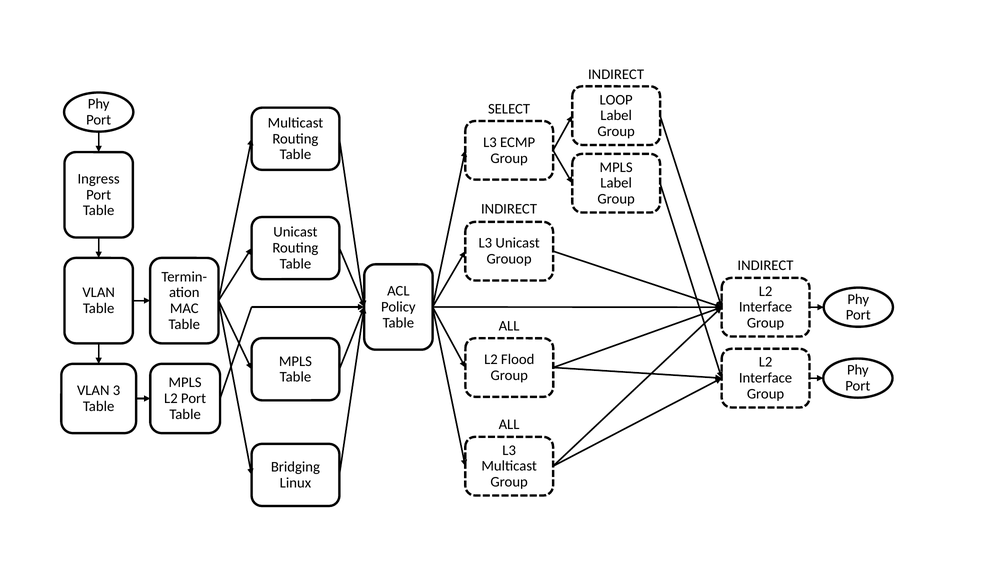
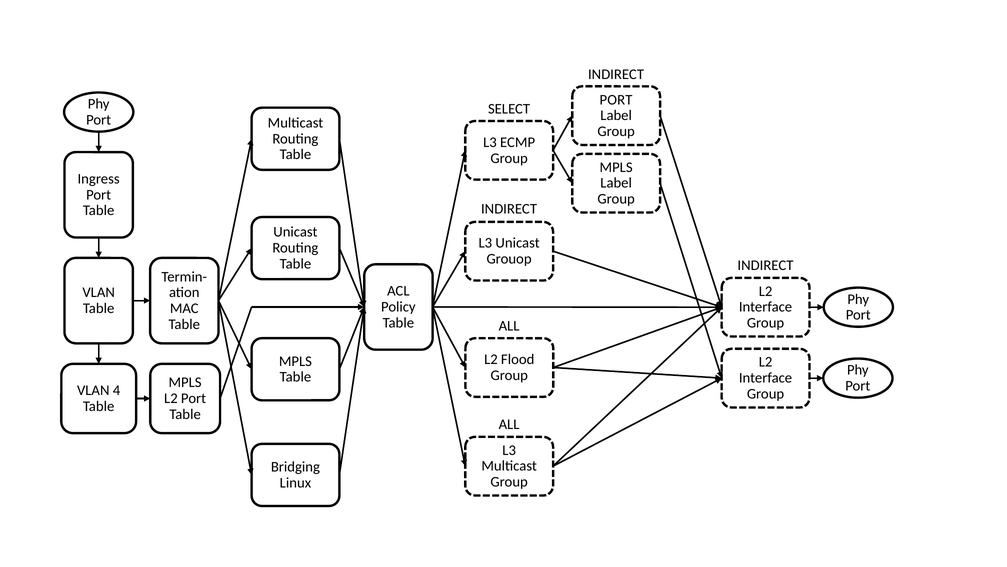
LOOP: LOOP -> PORT (616, 100)
3: 3 -> 4 (117, 390)
